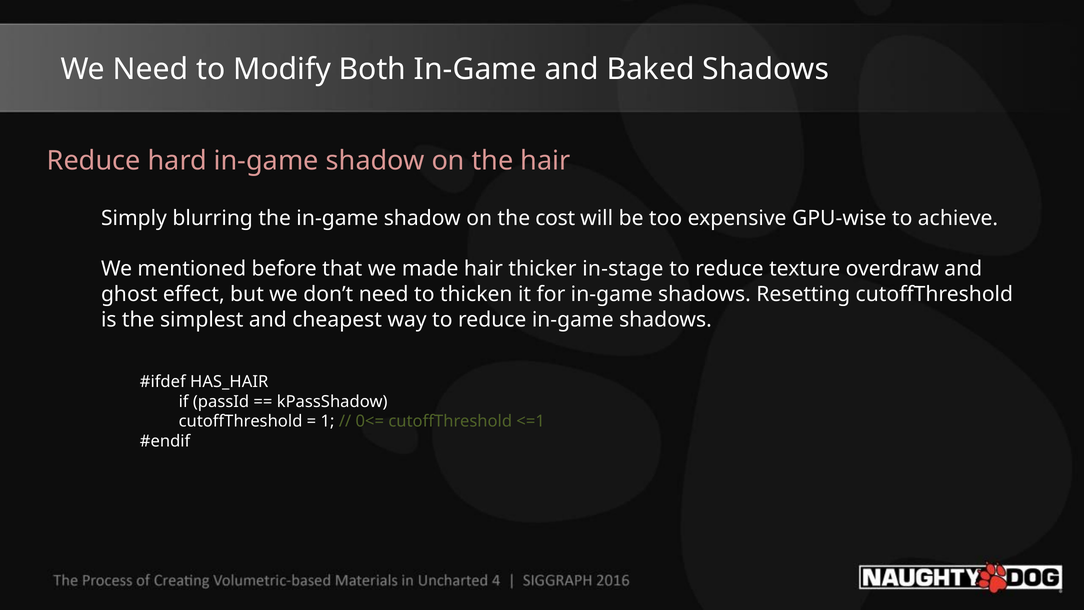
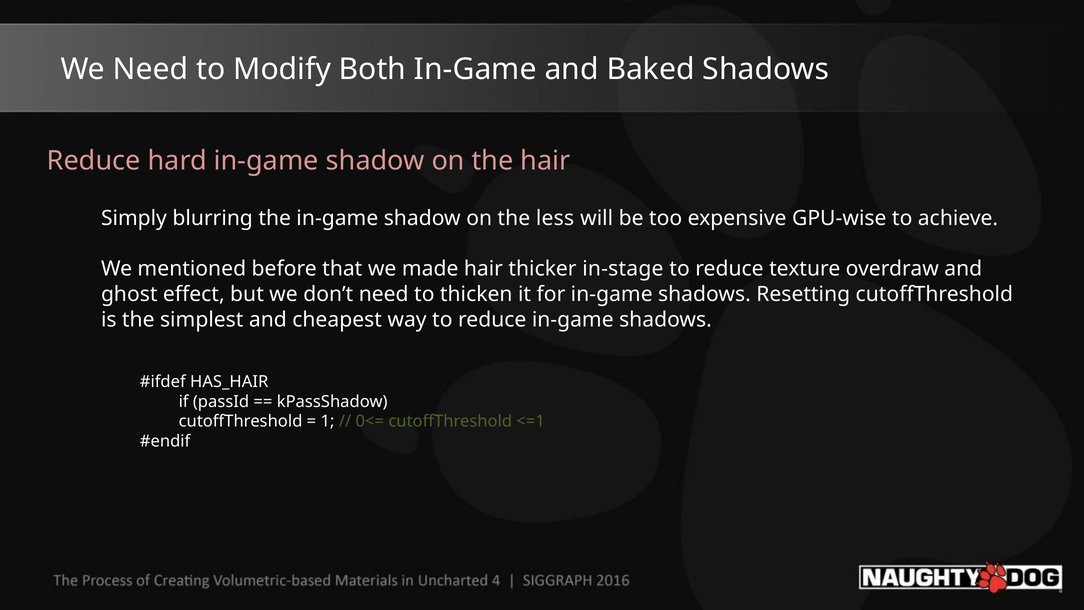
cost: cost -> less (555, 218)
